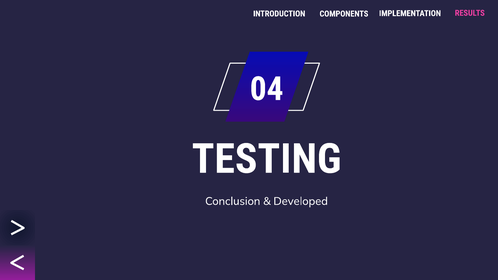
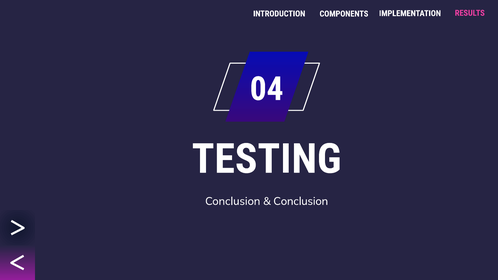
Developed: Developed -> Conclusion (301, 201)
